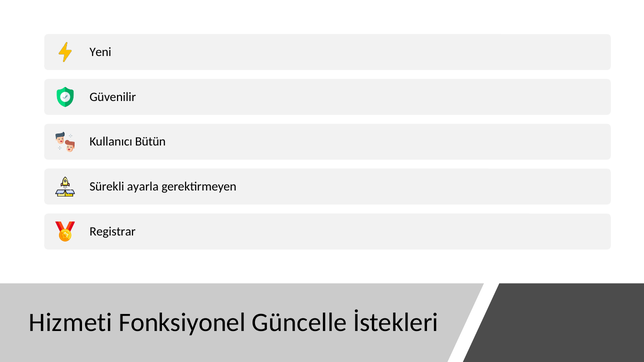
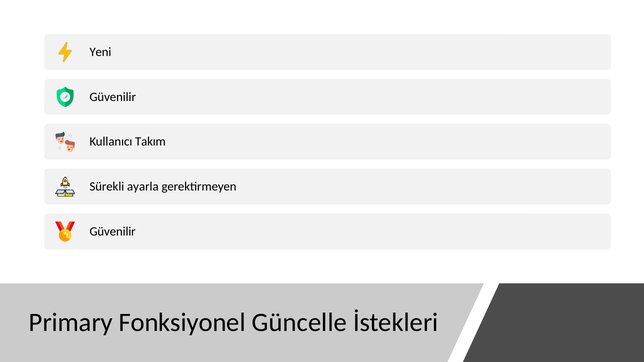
Bütün: Bütün -> Takım (150, 142)
Registrar: Registrar -> Güvenilir (113, 231)
Hizmeti: Hizmeti -> Primary (71, 323)
